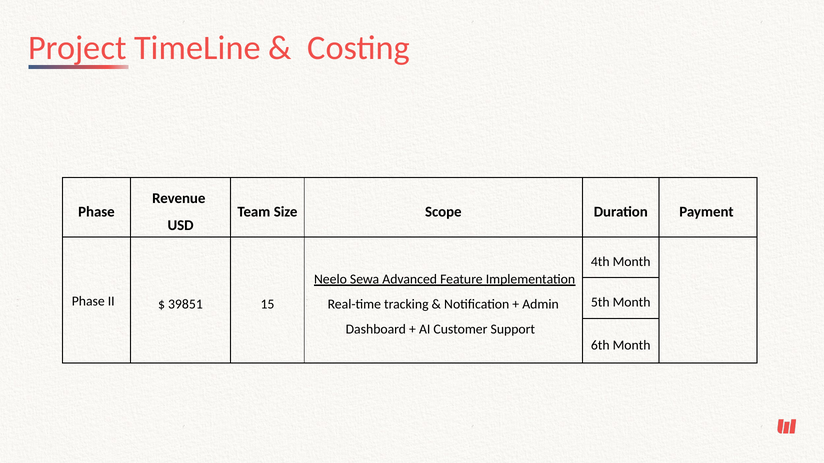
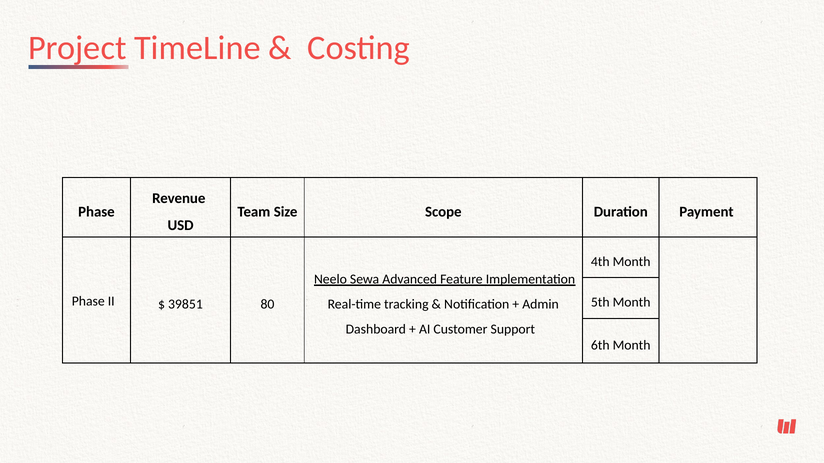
15: 15 -> 80 (267, 305)
